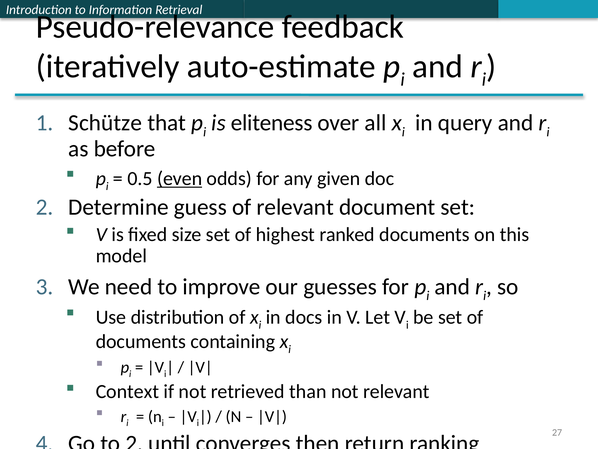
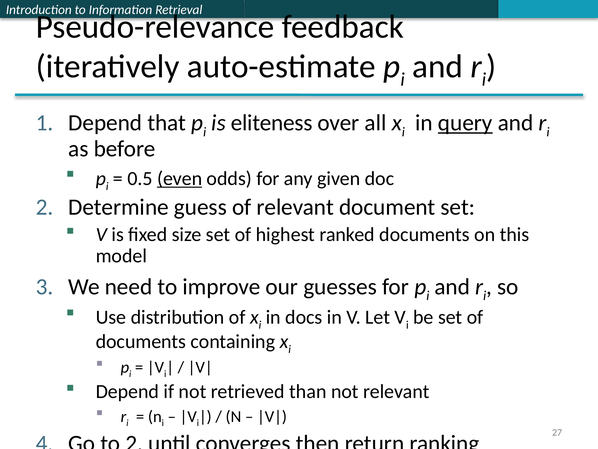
Schütze: Schütze -> Depend (105, 123)
query underline: none -> present (465, 123)
Context: Context -> Depend (127, 391)
